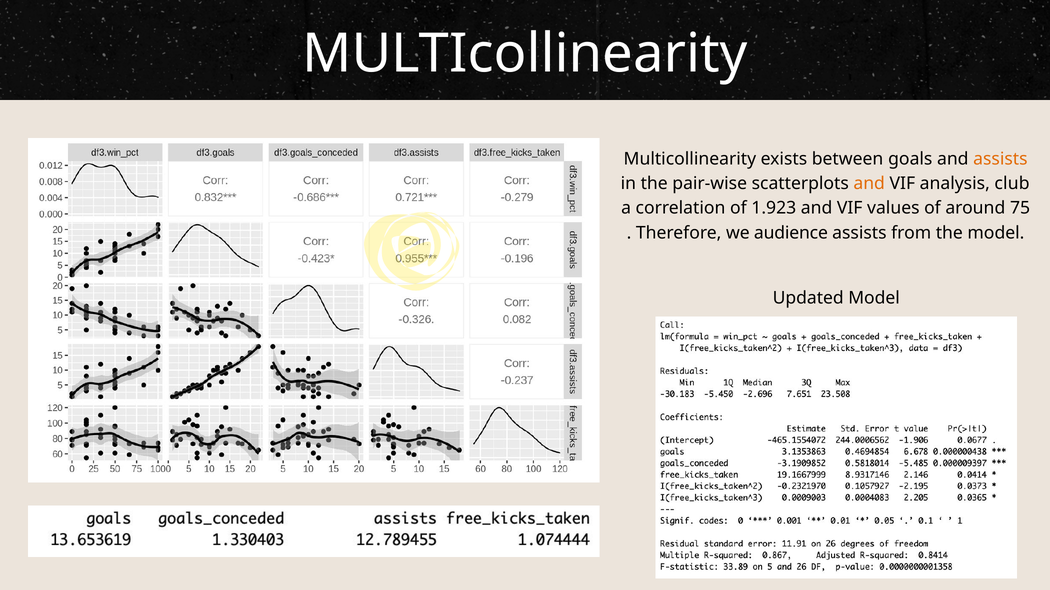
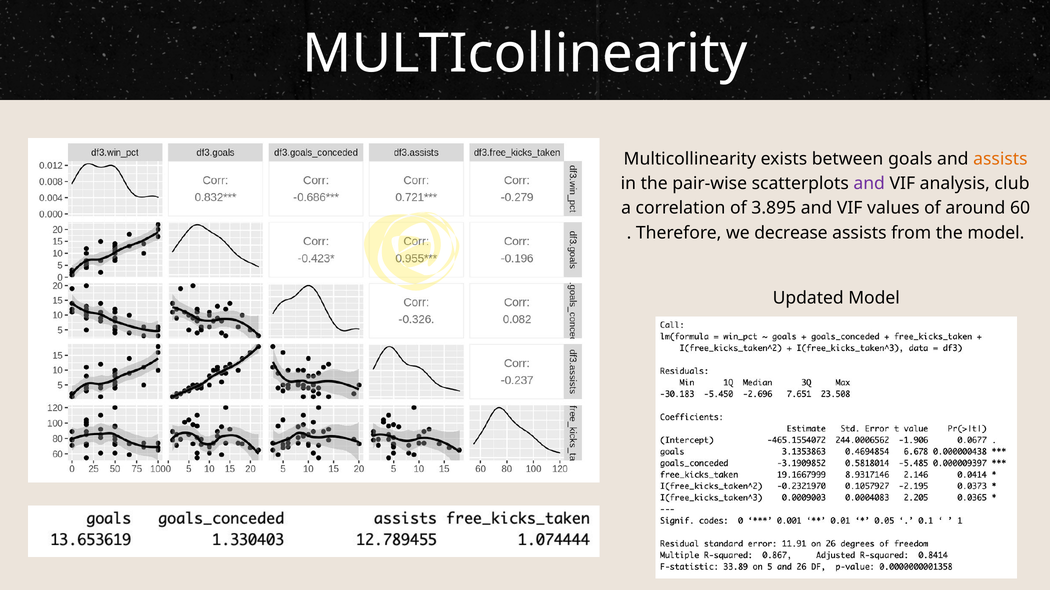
and colour: orange -> purple (869, 184)
1.923: 1.923 -> 3.895 (774, 208)
75: 75 -> 60 (1020, 208)
audience: audience -> decrease (791, 233)
